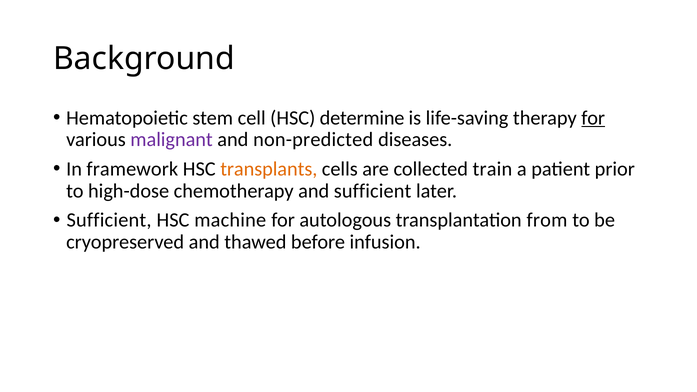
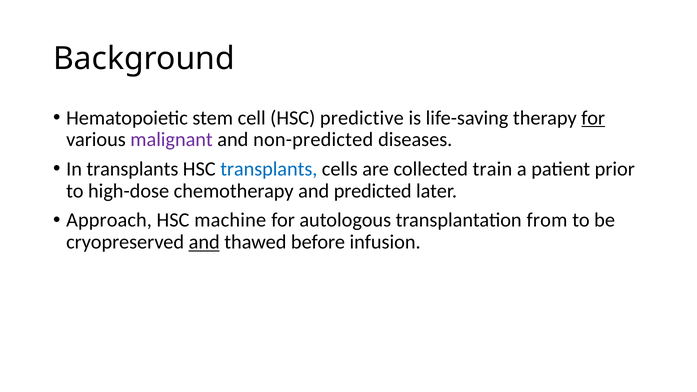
determine: determine -> predictive (362, 118)
In framework: framework -> transplants (132, 169)
transplants colour: orange -> blue (269, 169)
and sufficient: sufficient -> predicted (373, 191)
Sufficient: Sufficient -> Approach (109, 220)
and underline: none -> present (204, 242)
